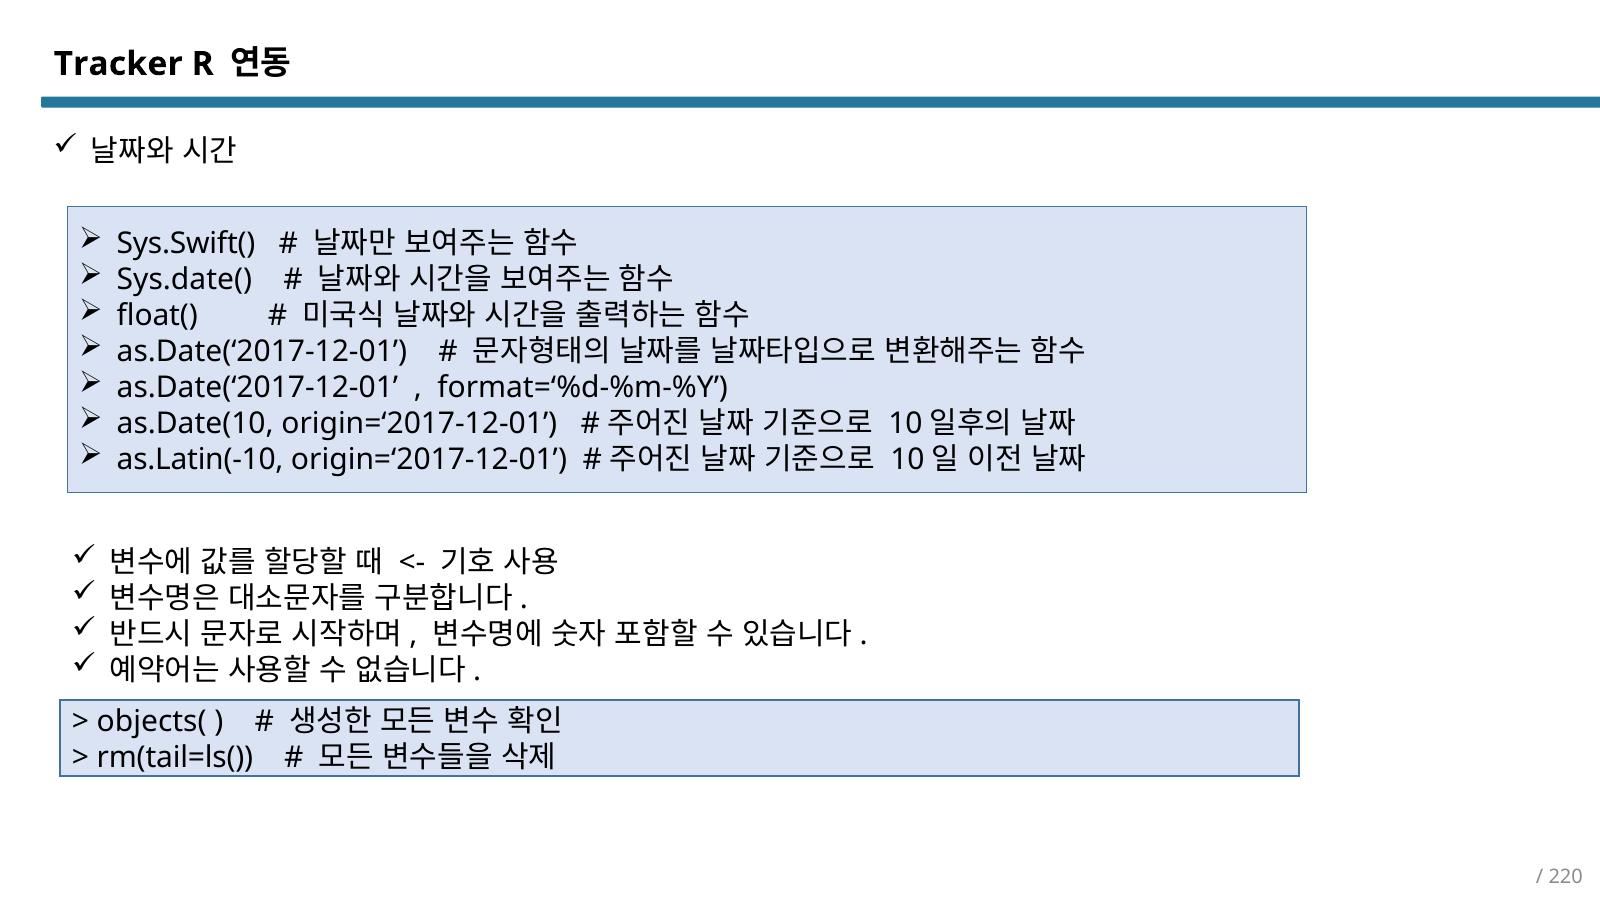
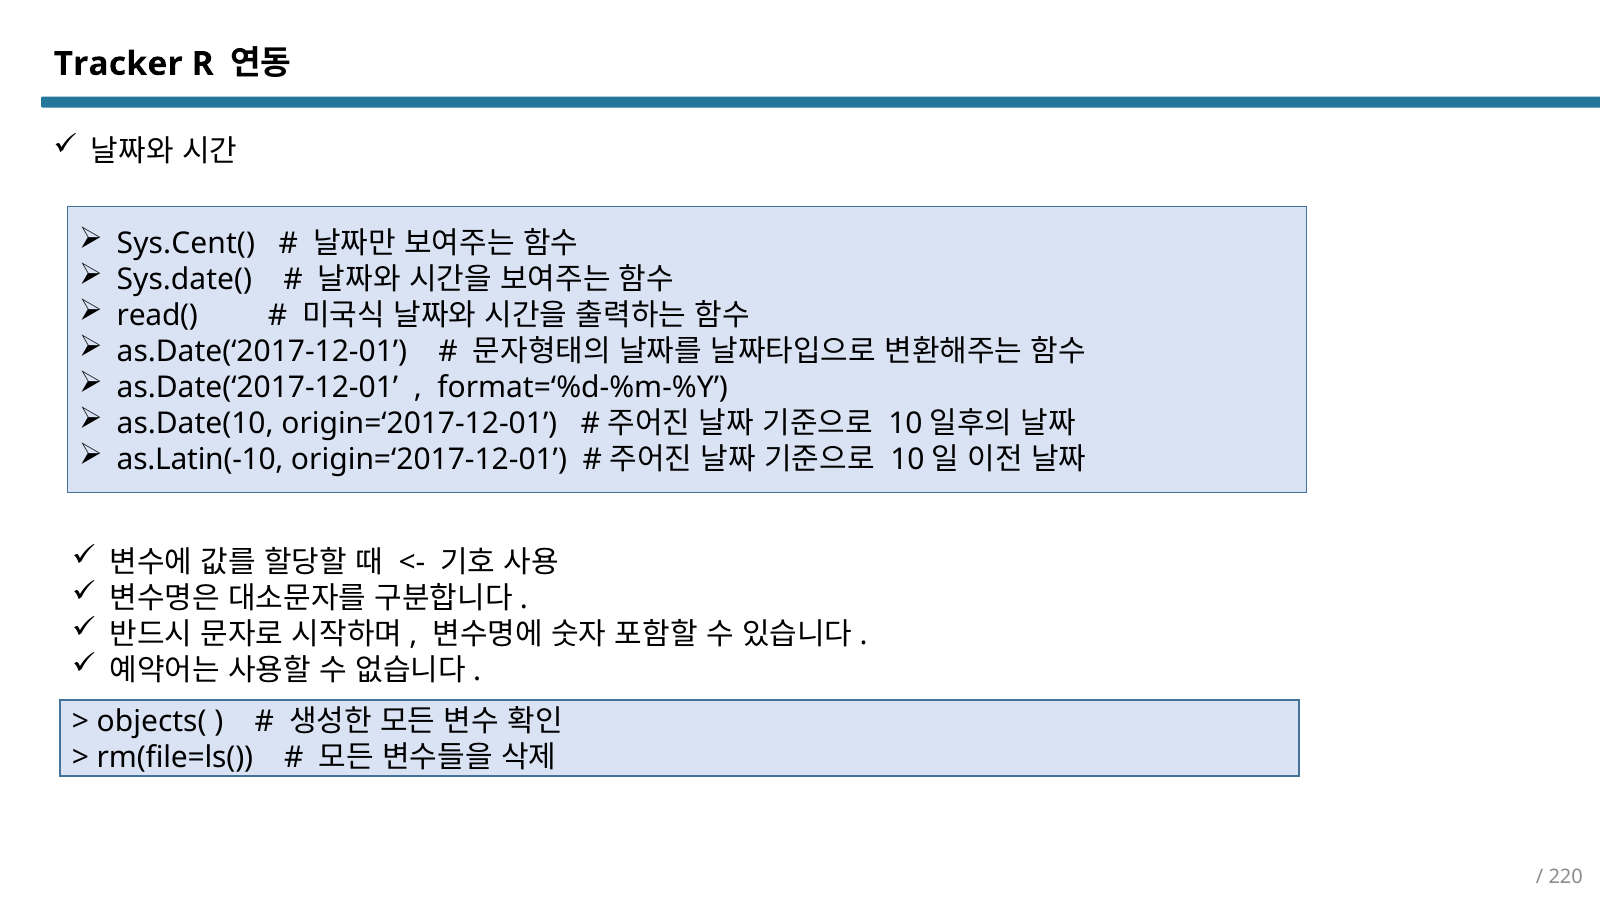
Sys.Swift(: Sys.Swift( -> Sys.Cent( (186, 244)
float(: float( -> read( (157, 316)
rm(tail=ls(: rm(tail=ls( -> rm(file=ls( (175, 758)
